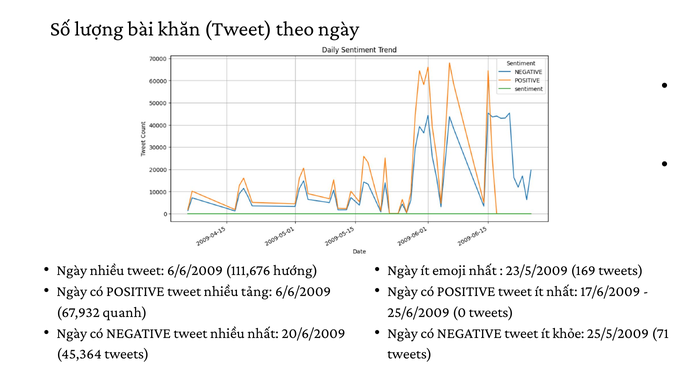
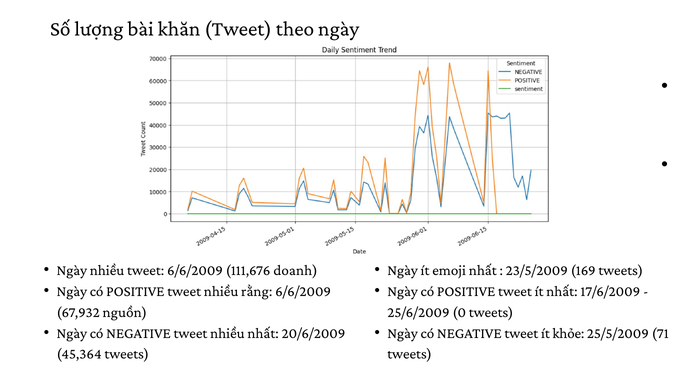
hướng: hướng -> doanh (296, 270)
tảng: tảng -> rằng (257, 291)
quanh: quanh -> nguồn (125, 312)
